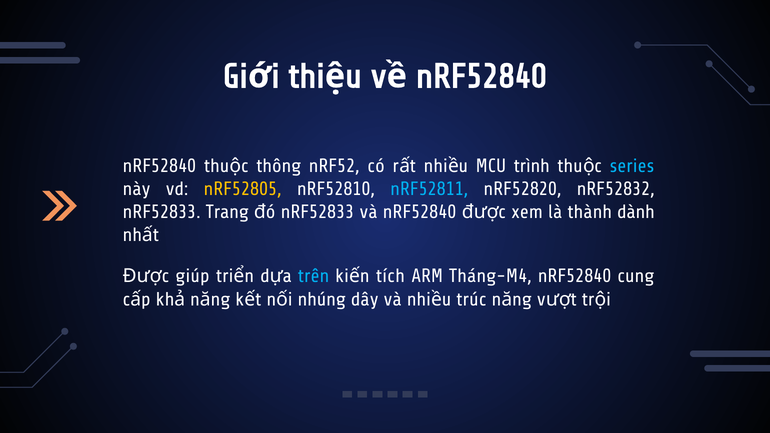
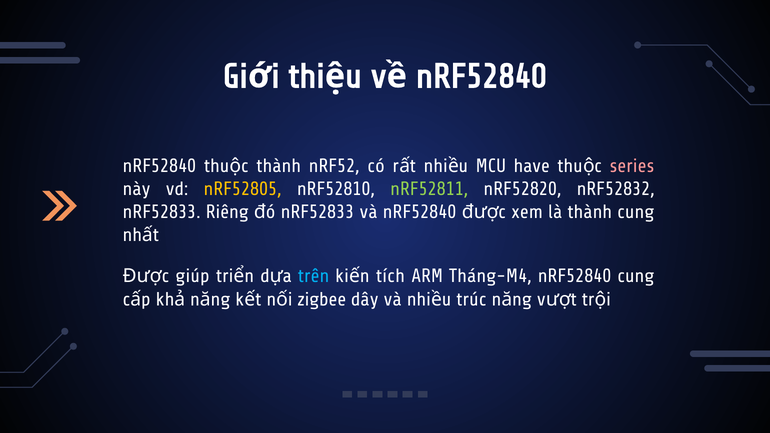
thông: thông -> thành (279, 166)
trình: trình -> have (532, 166)
series colour: light blue -> pink (632, 166)
nRF52811 colour: light blue -> light green (429, 189)
Trang: Trang -> Riêng (227, 212)
thành dành: dành -> cung (636, 212)
nhúng: nhúng -> zigbee (322, 299)
